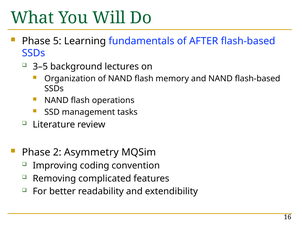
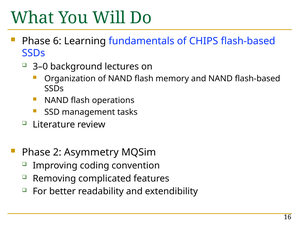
5: 5 -> 6 (57, 41)
AFTER: AFTER -> CHIPS (204, 41)
3–5: 3–5 -> 3–0 (40, 67)
